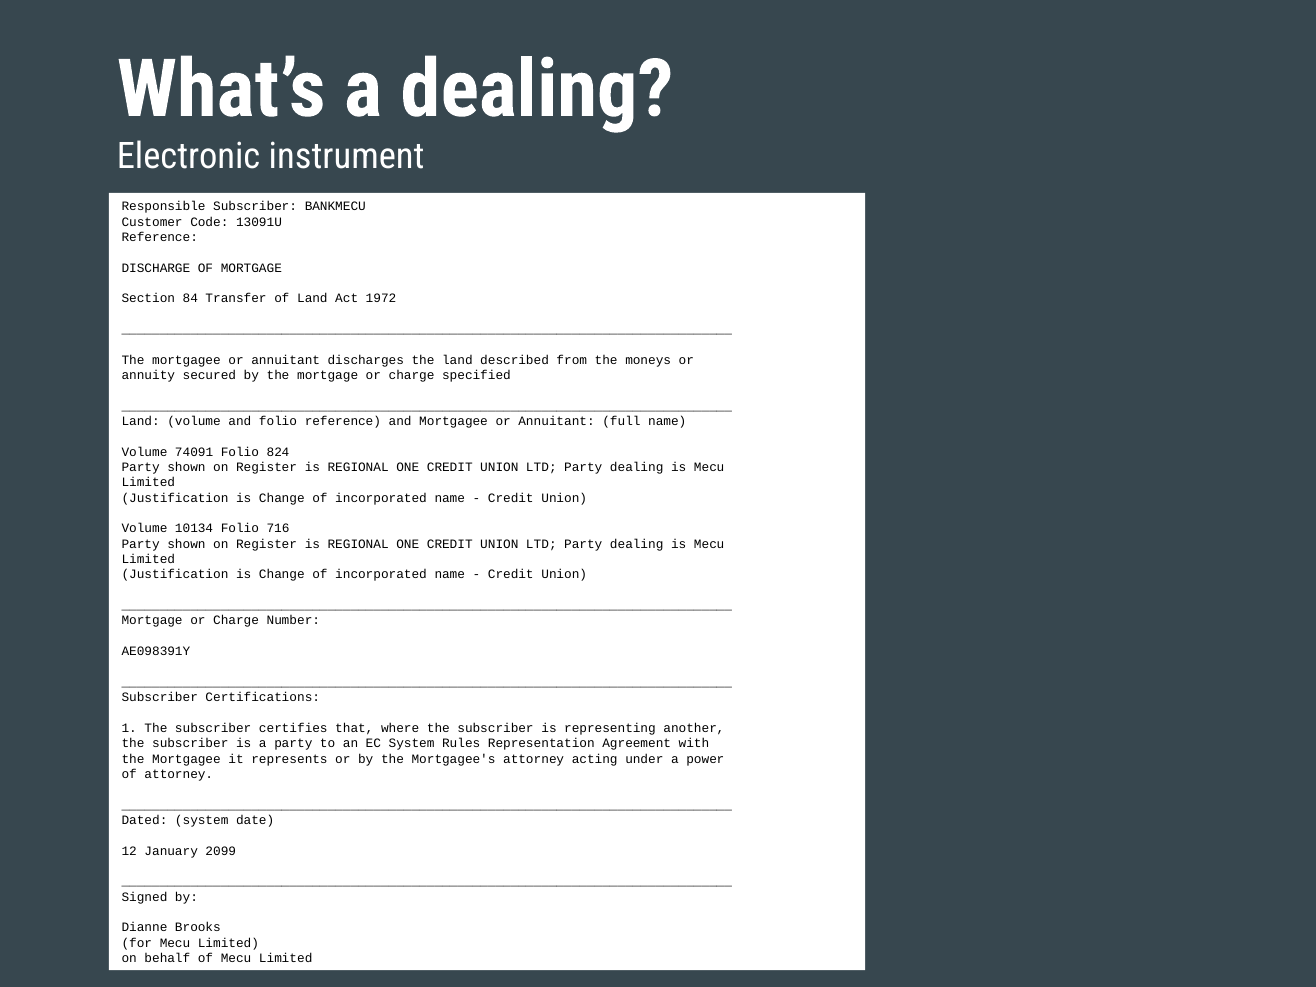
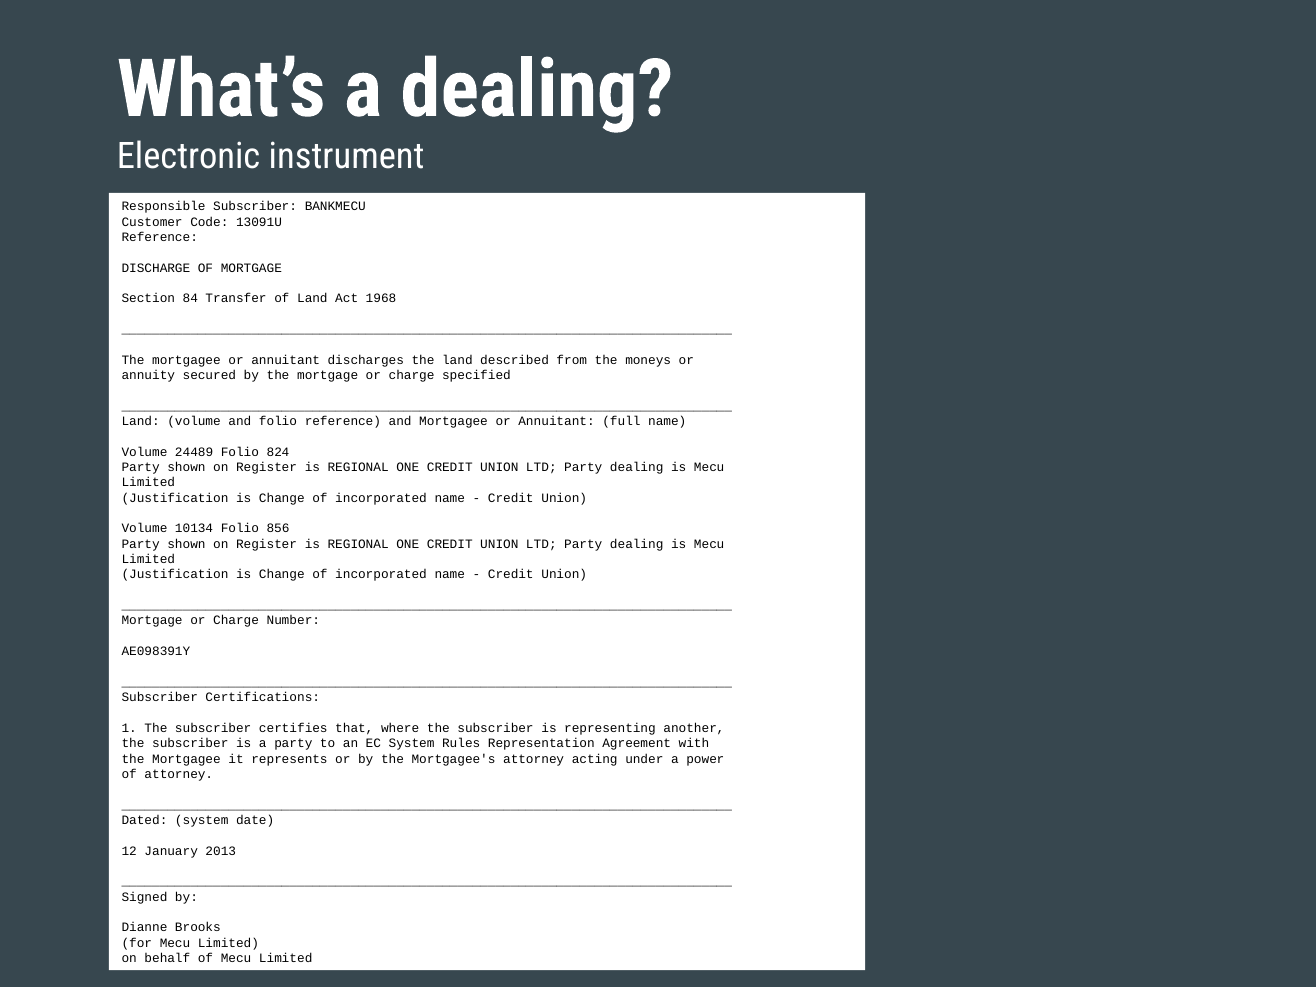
1972: 1972 -> 1968 (381, 299)
74091: 74091 -> 24489 (194, 452)
716: 716 -> 856 (278, 529)
2099: 2099 -> 2013 (221, 851)
